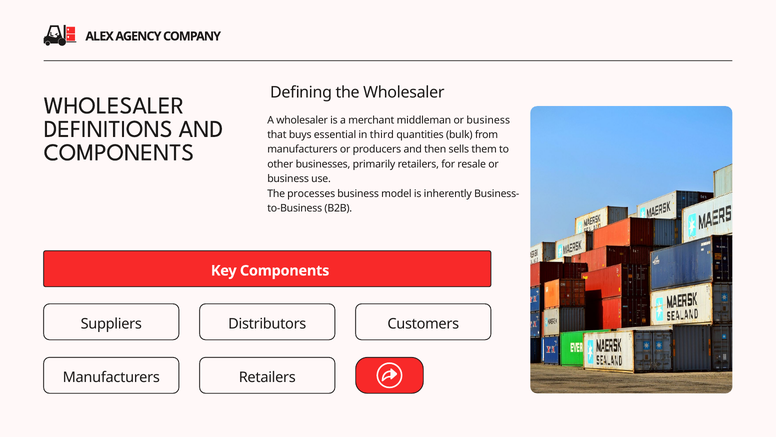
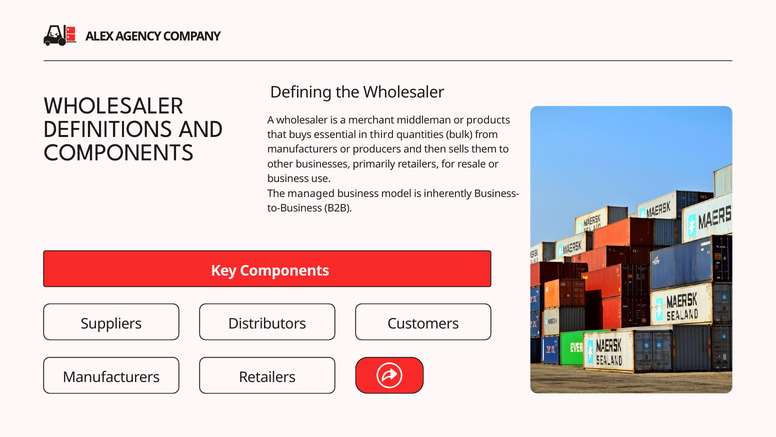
middleman or business: business -> products (488, 120)
processes: processes -> managed (311, 193)
